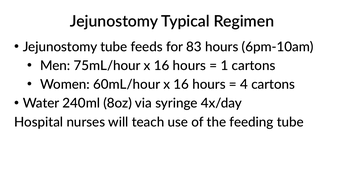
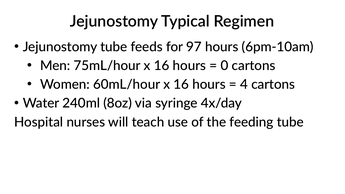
83: 83 -> 97 (194, 47)
1: 1 -> 0 (224, 66)
